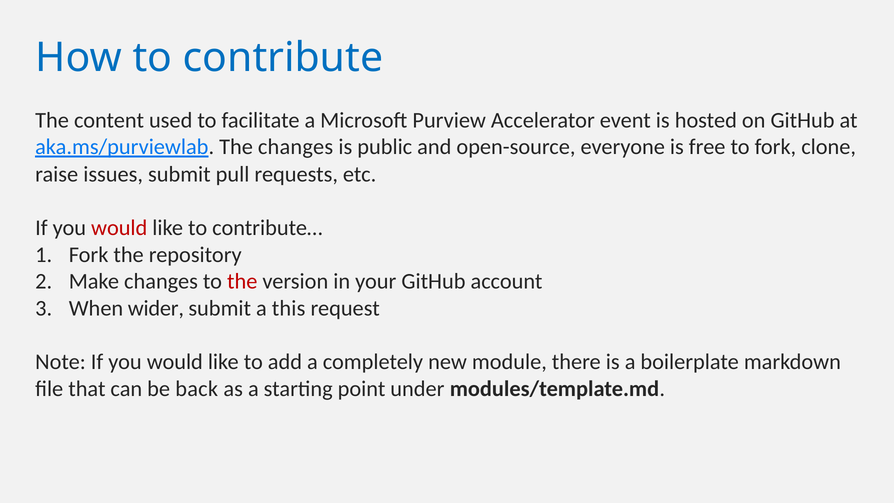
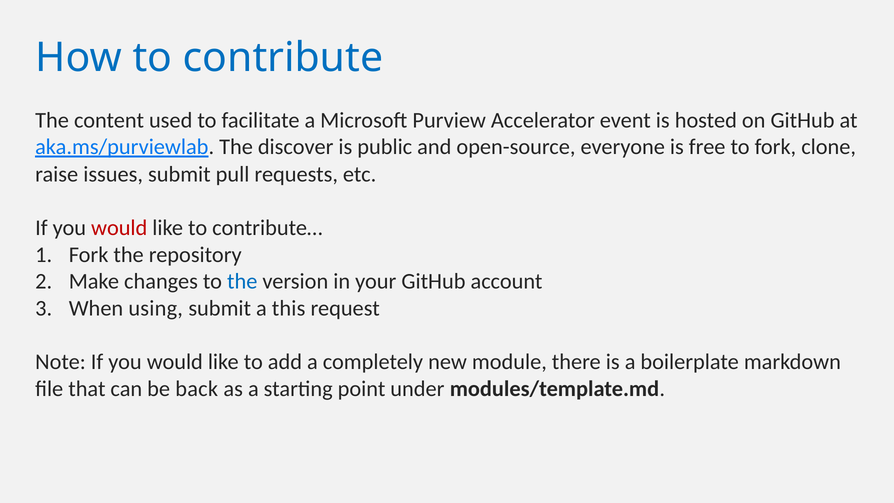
The changes: changes -> discover (296, 147)
the colour: red -> blue (242, 282)
wider: wider -> using (156, 308)
